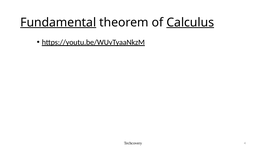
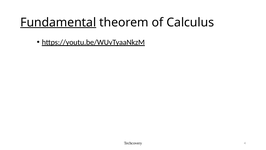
Calculus underline: present -> none (190, 22)
